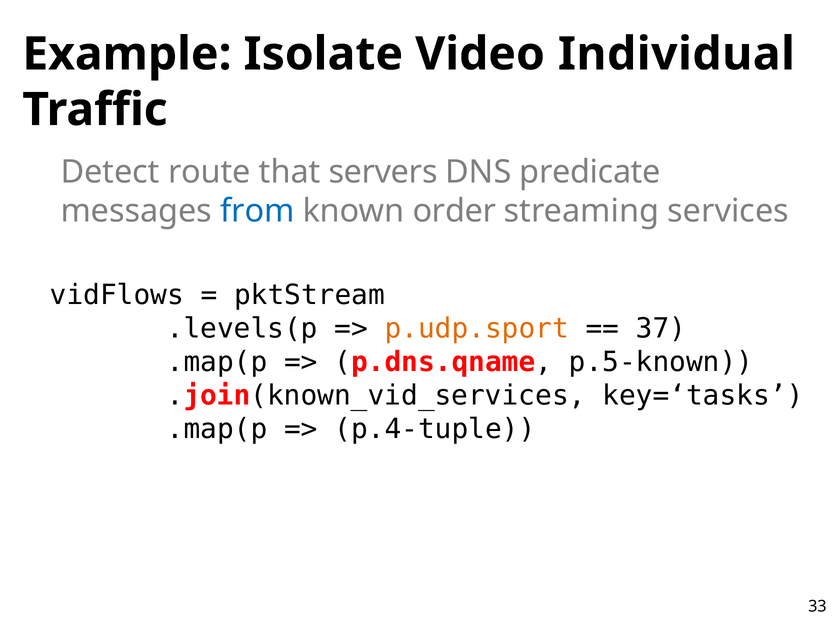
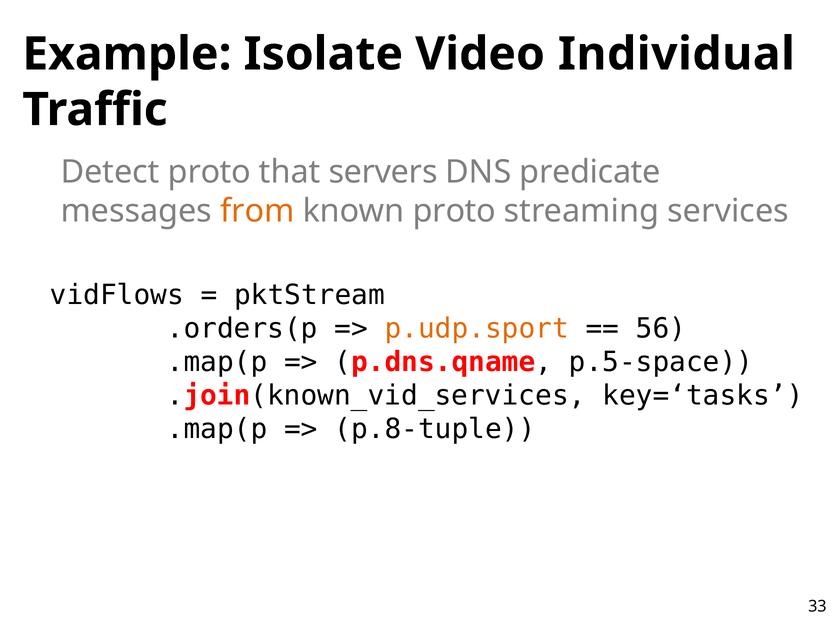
Detect route: route -> proto (209, 172)
from colour: blue -> orange (257, 211)
known order: order -> proto (454, 211)
.levels(p: .levels(p -> .orders(p (242, 329)
37: 37 -> 56 (661, 329)
p.5-known: p.5-known -> p.5-space (661, 362)
p.4-tuple: p.4-tuple -> p.8-tuple (435, 429)
